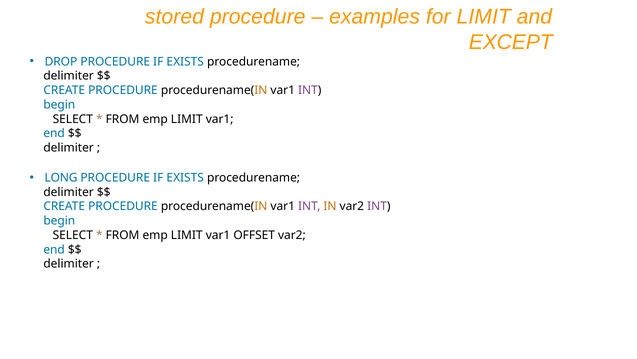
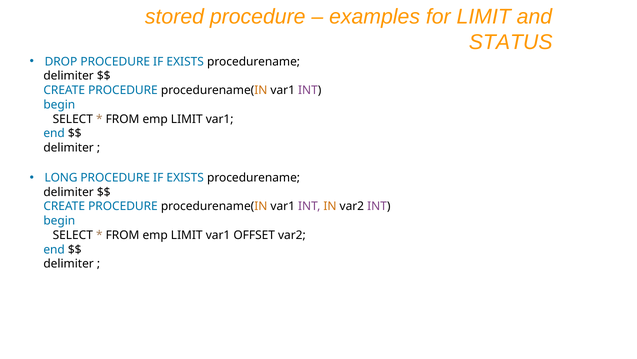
EXCEPT: EXCEPT -> STATUS (511, 42)
